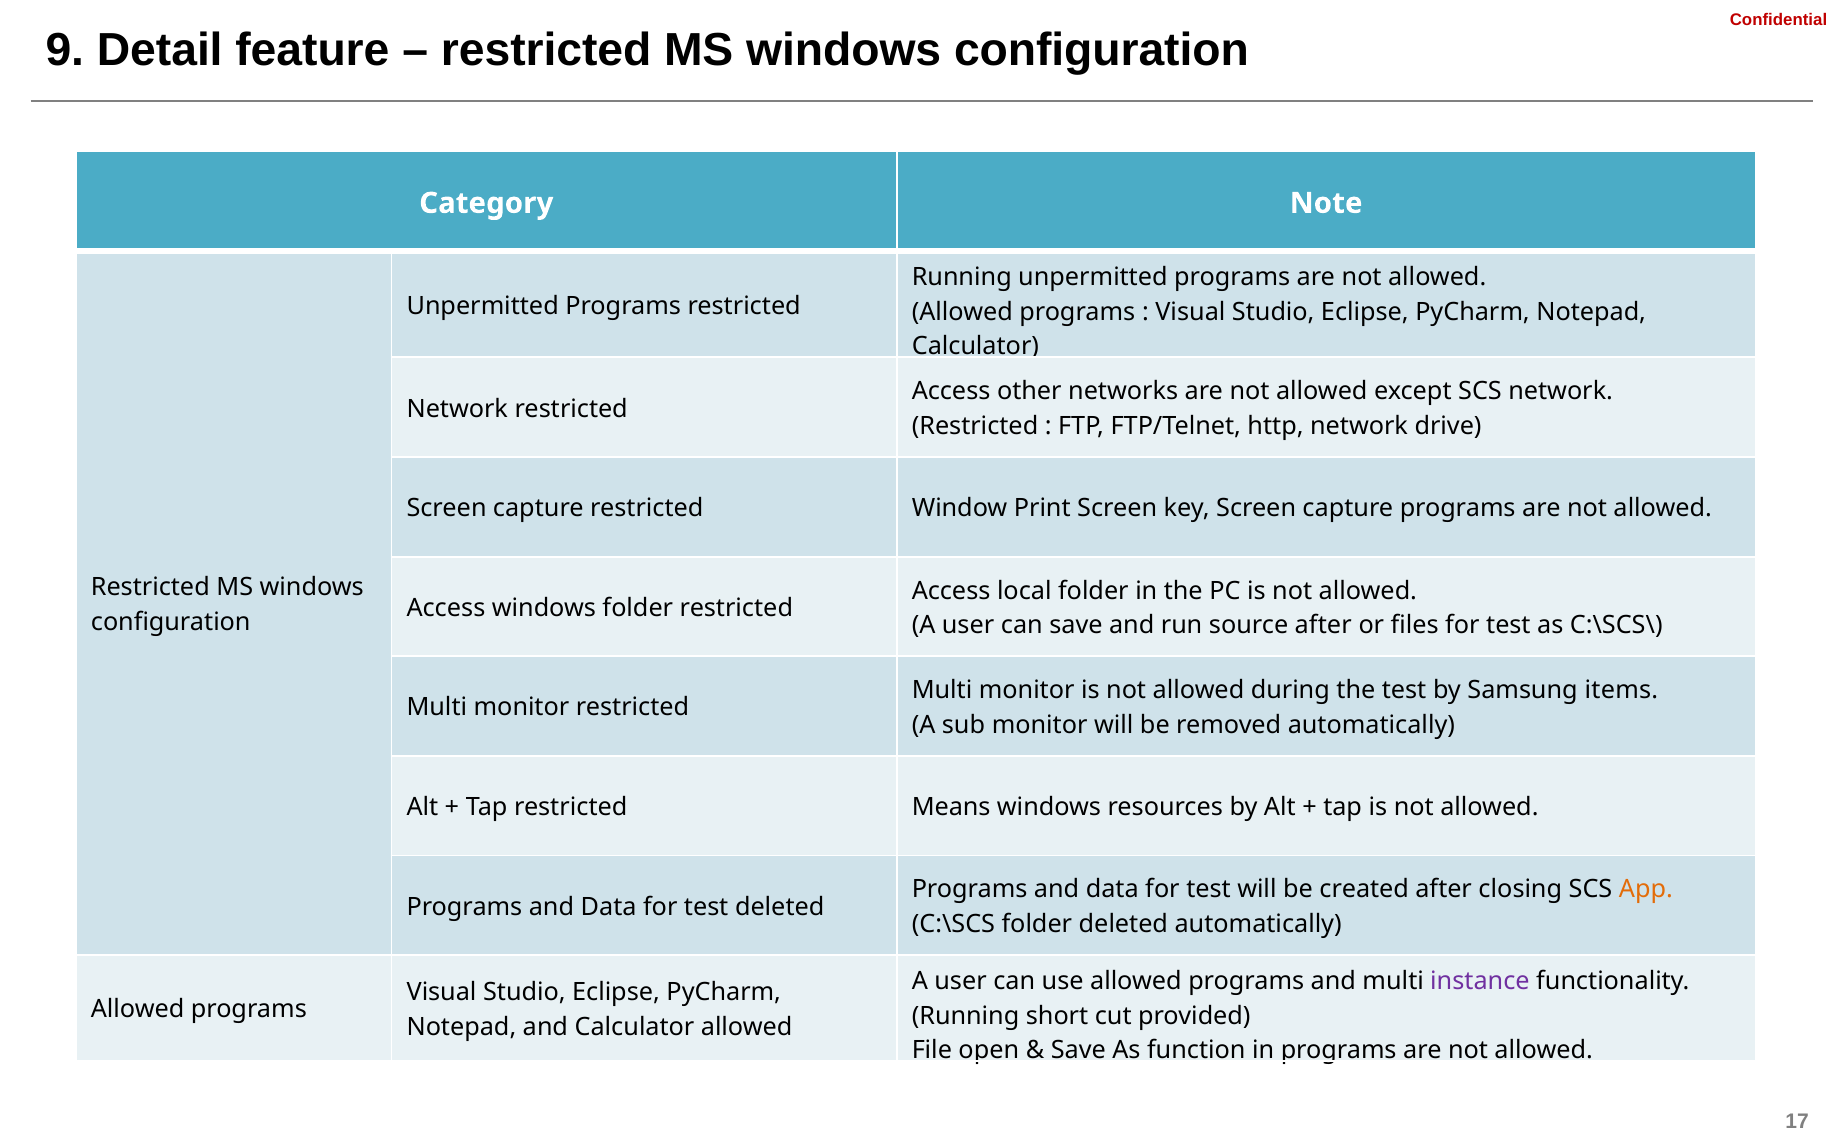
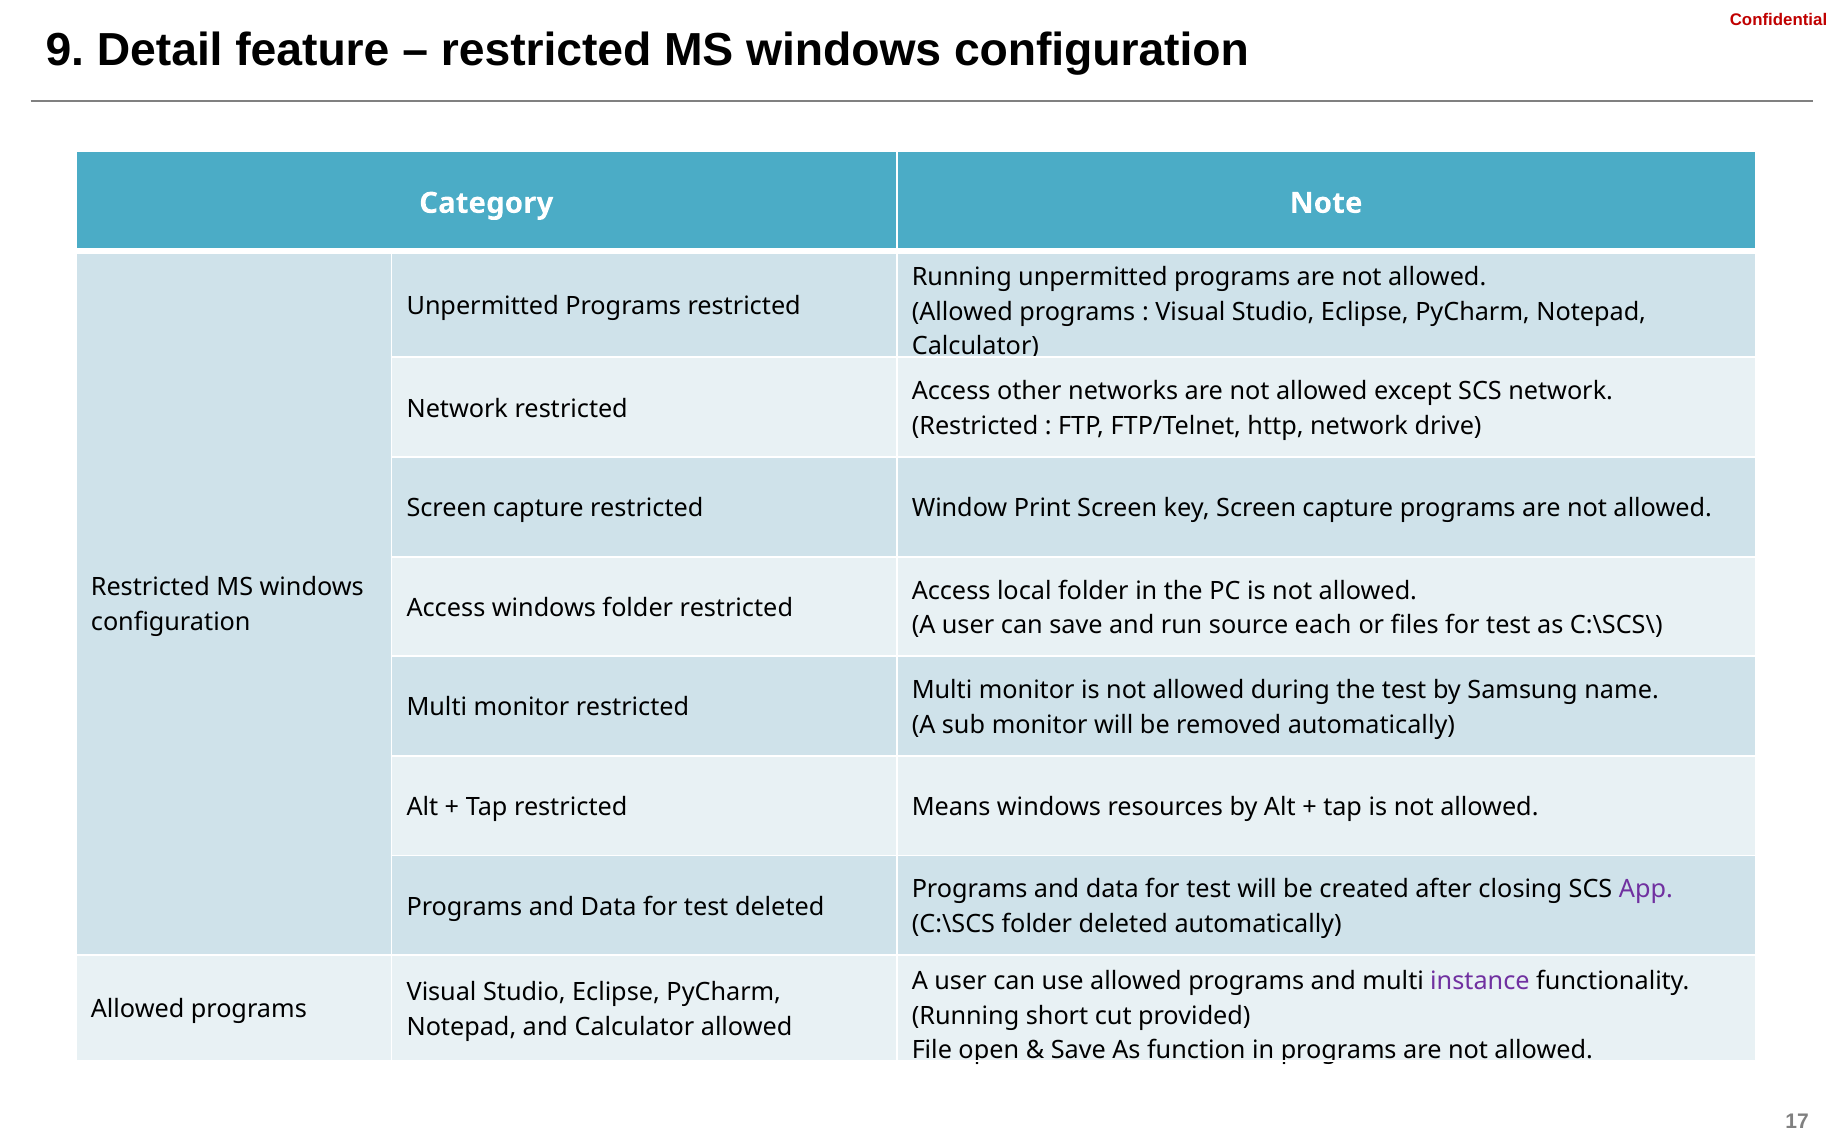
source after: after -> each (1323, 625)
items: items -> name (1622, 690)
App colour: orange -> purple (1646, 889)
